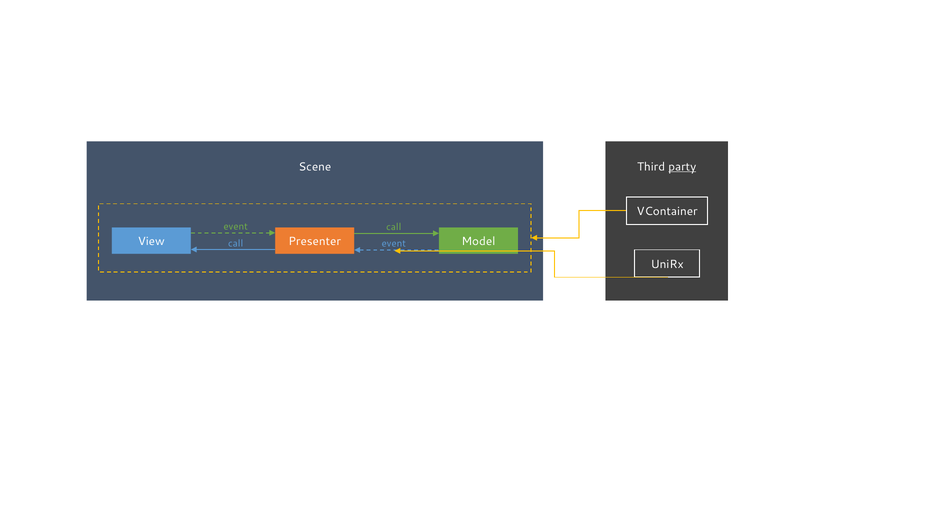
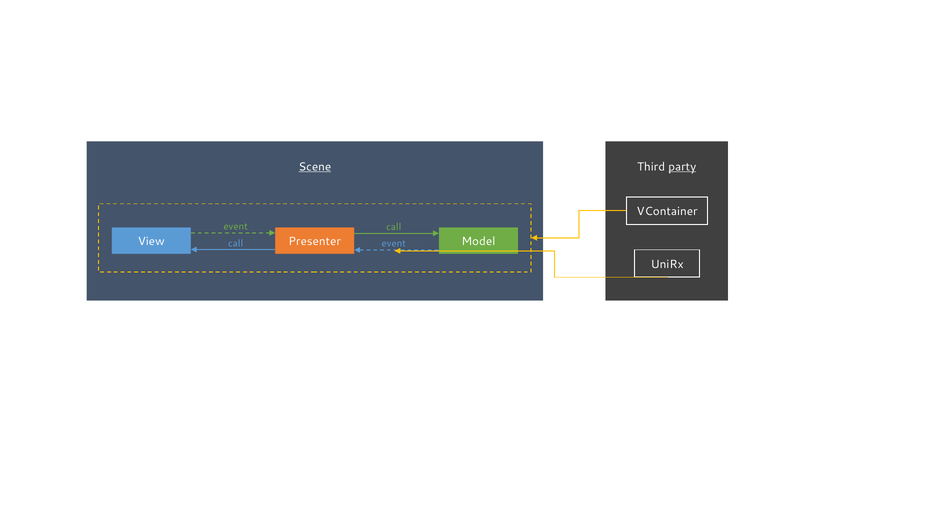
Scene underline: none -> present (315, 167)
